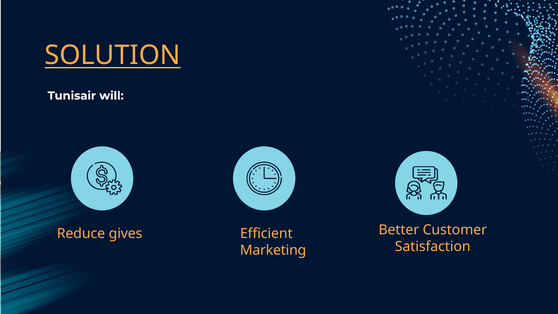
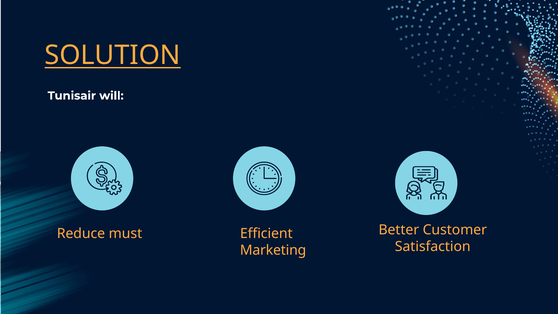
gives: gives -> must (125, 233)
